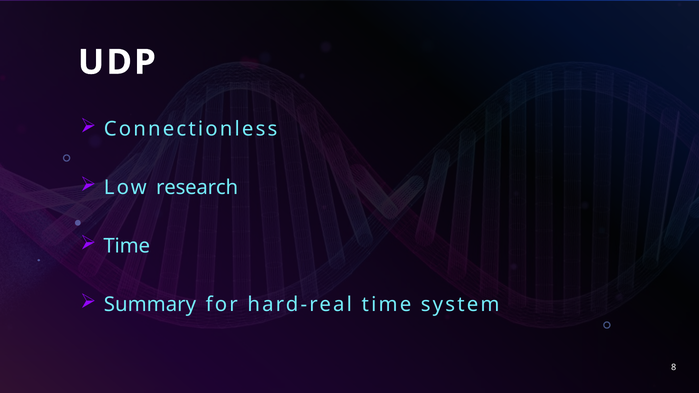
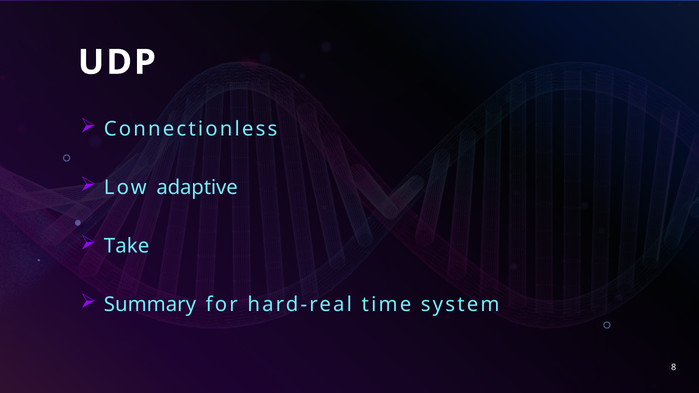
research: research -> adaptive (197, 188)
Time: Time -> Take (127, 246)
